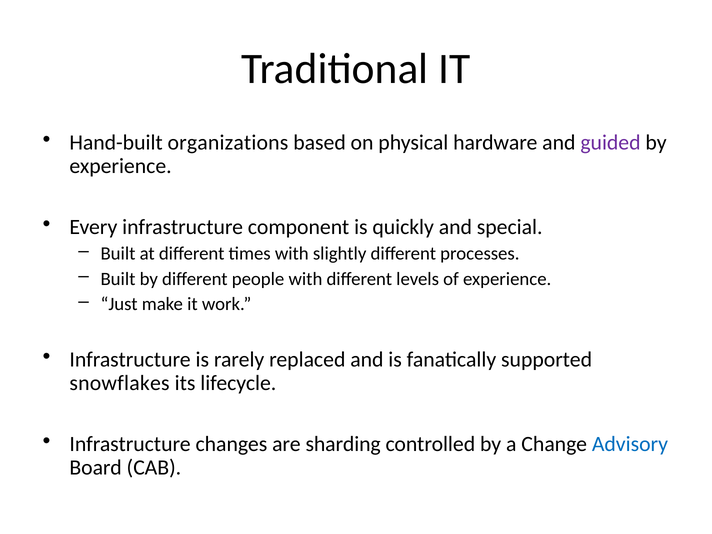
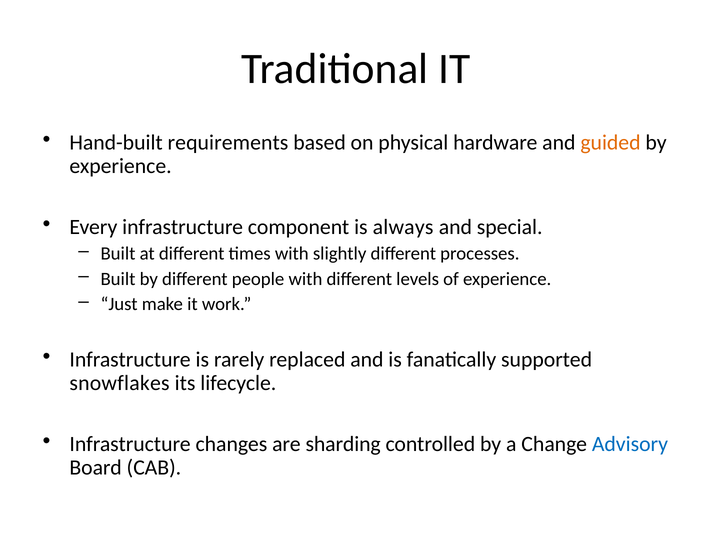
organizations: organizations -> requirements (228, 143)
guided colour: purple -> orange (610, 143)
quickly: quickly -> always (403, 227)
